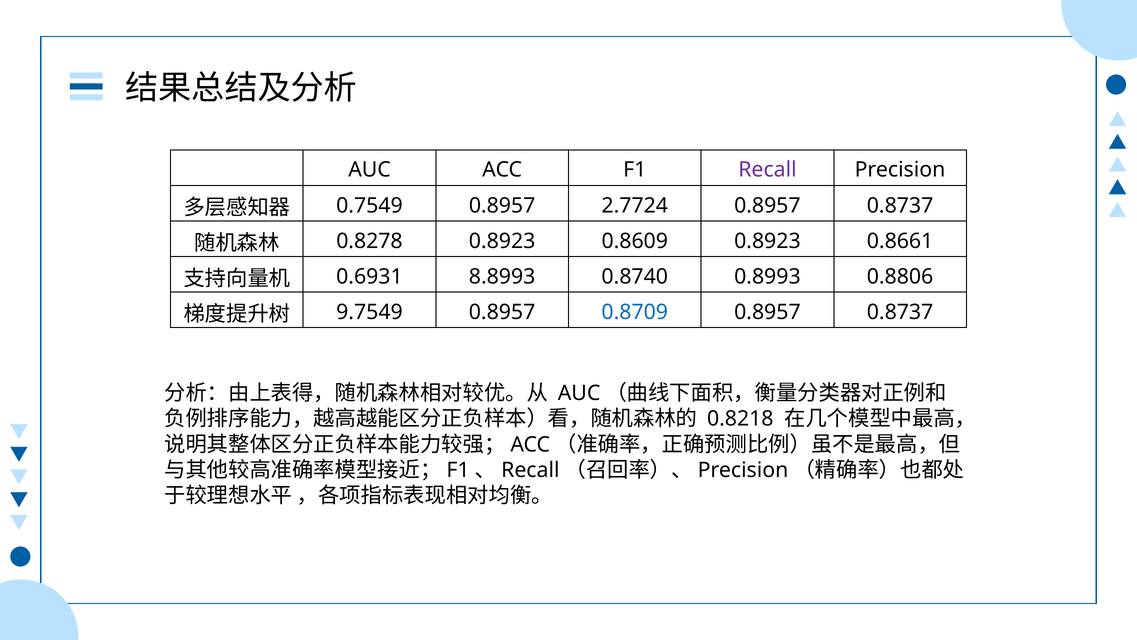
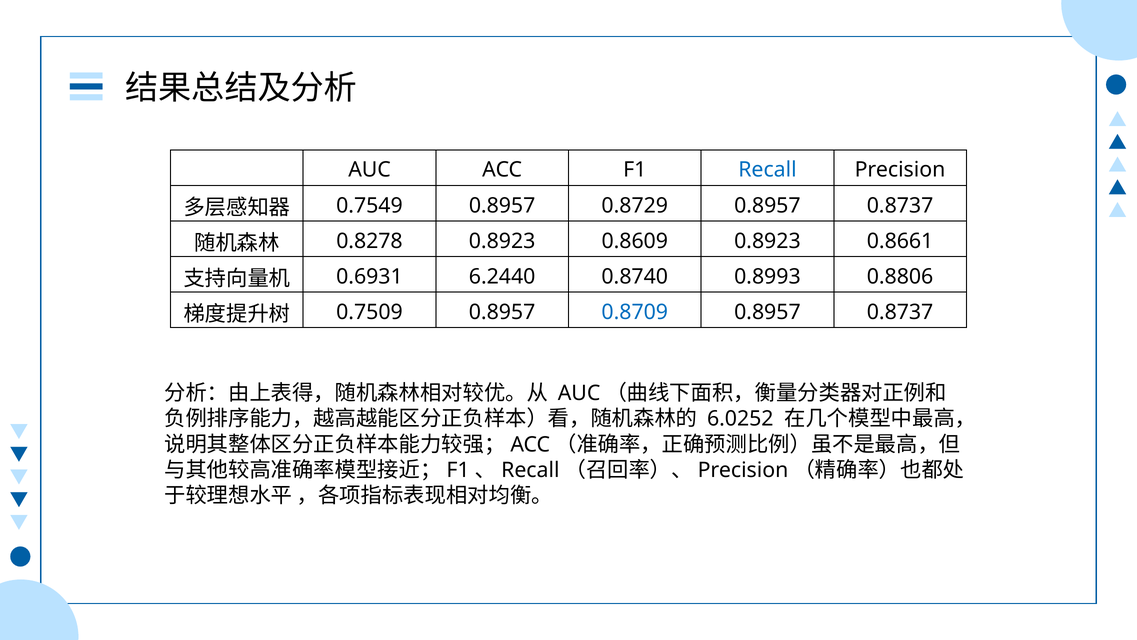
Recall colour: purple -> blue (767, 170)
2.7724: 2.7724 -> 0.8729 (635, 205)
8.8993: 8.8993 -> 6.2440 (502, 276)
9.7549: 9.7549 -> 0.7509 (369, 312)
0.8218: 0.8218 -> 6.0252 (740, 419)
